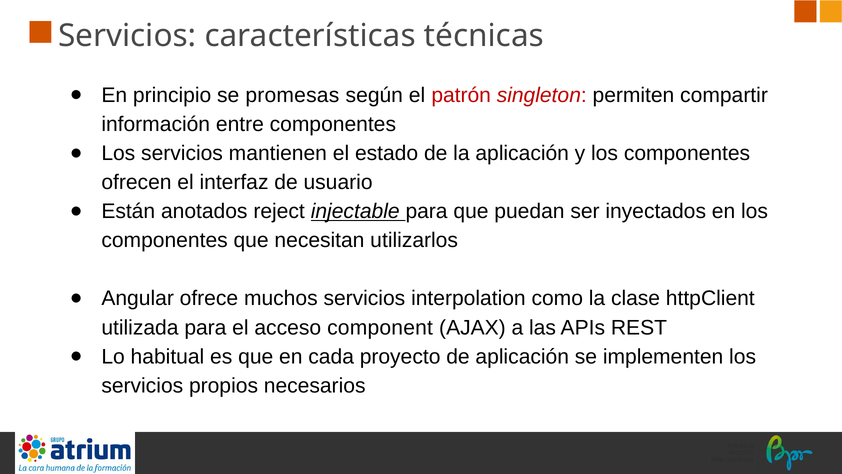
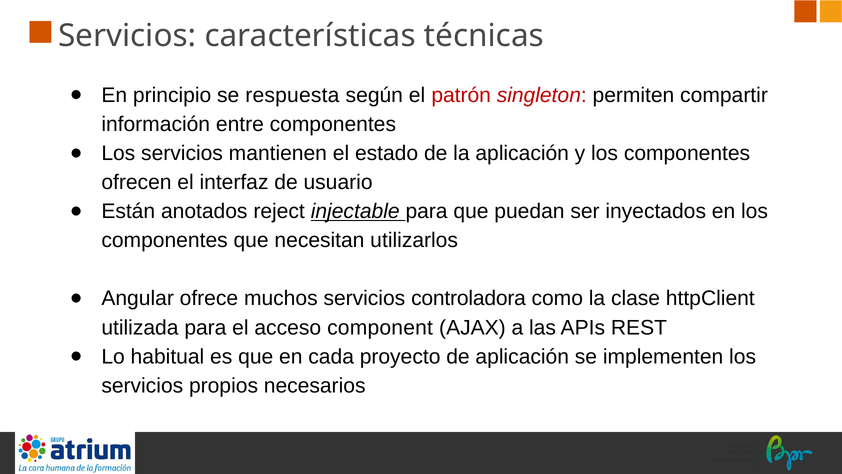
promesas: promesas -> respuesta (292, 95)
interpolation: interpolation -> controladora (469, 298)
